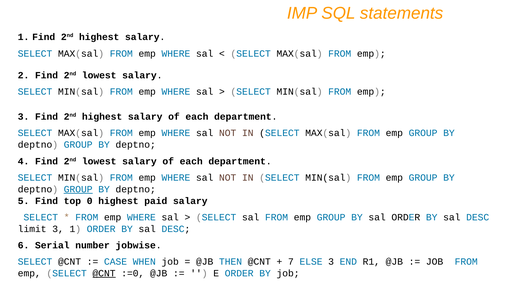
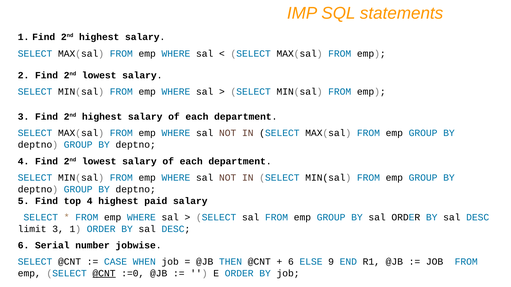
GROUP underline: present -> none (78, 190)
top 0: 0 -> 4 (90, 201)
7: 7 -> 6 (291, 262)
ELSE 3: 3 -> 9 (331, 262)
